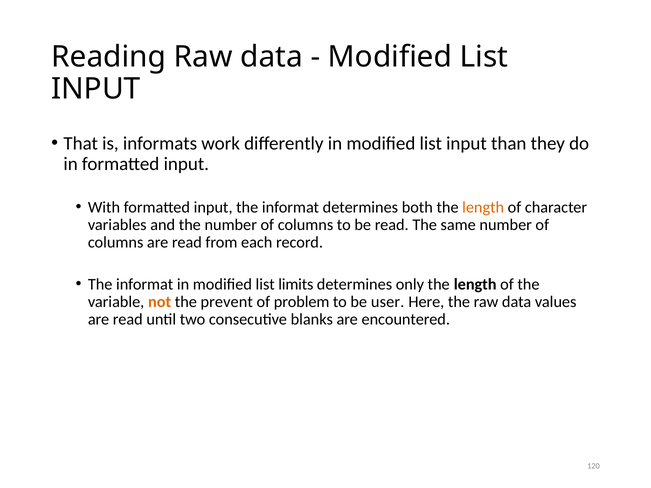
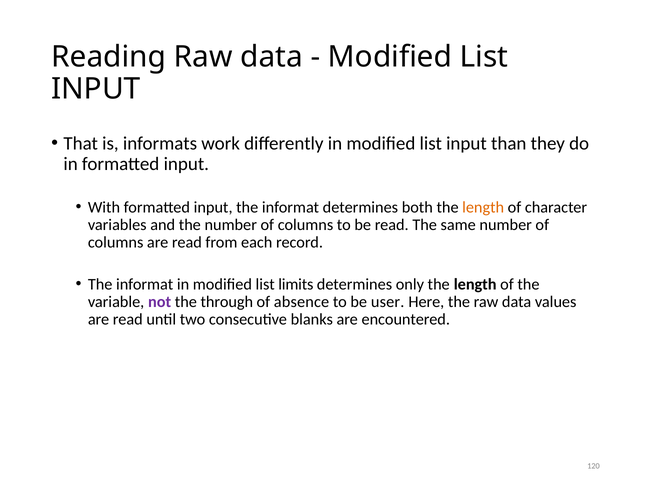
not colour: orange -> purple (160, 302)
prevent: prevent -> through (227, 302)
problem: problem -> absence (301, 302)
